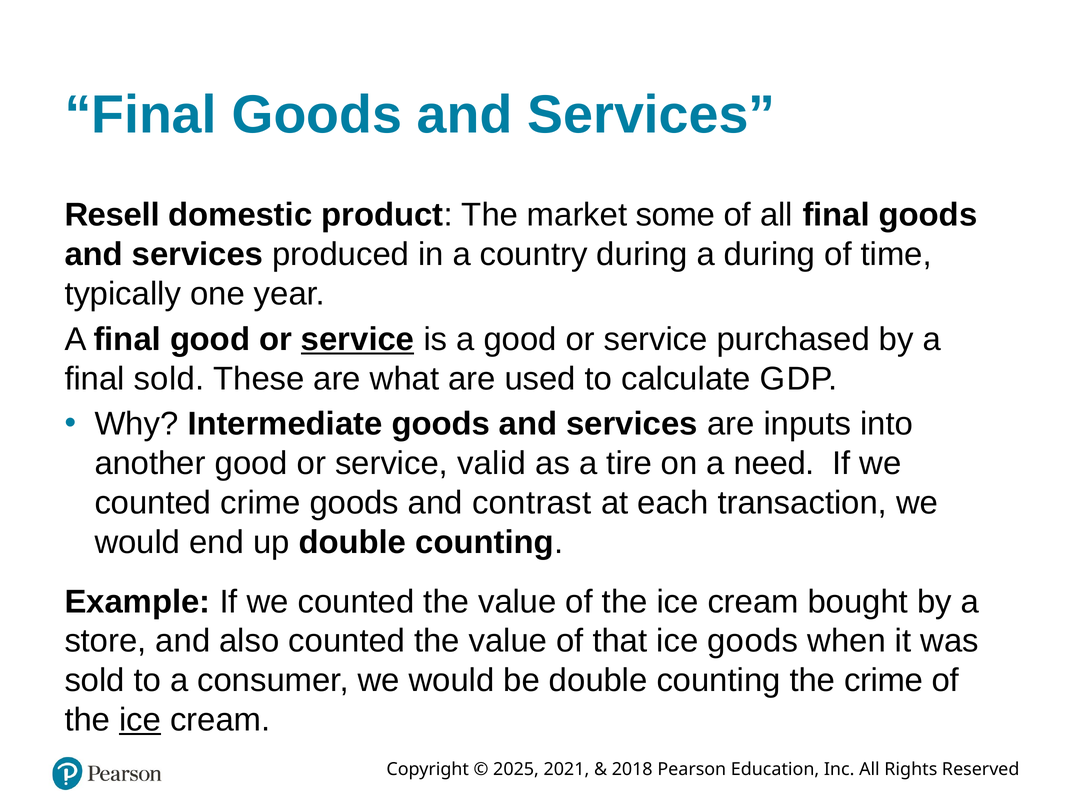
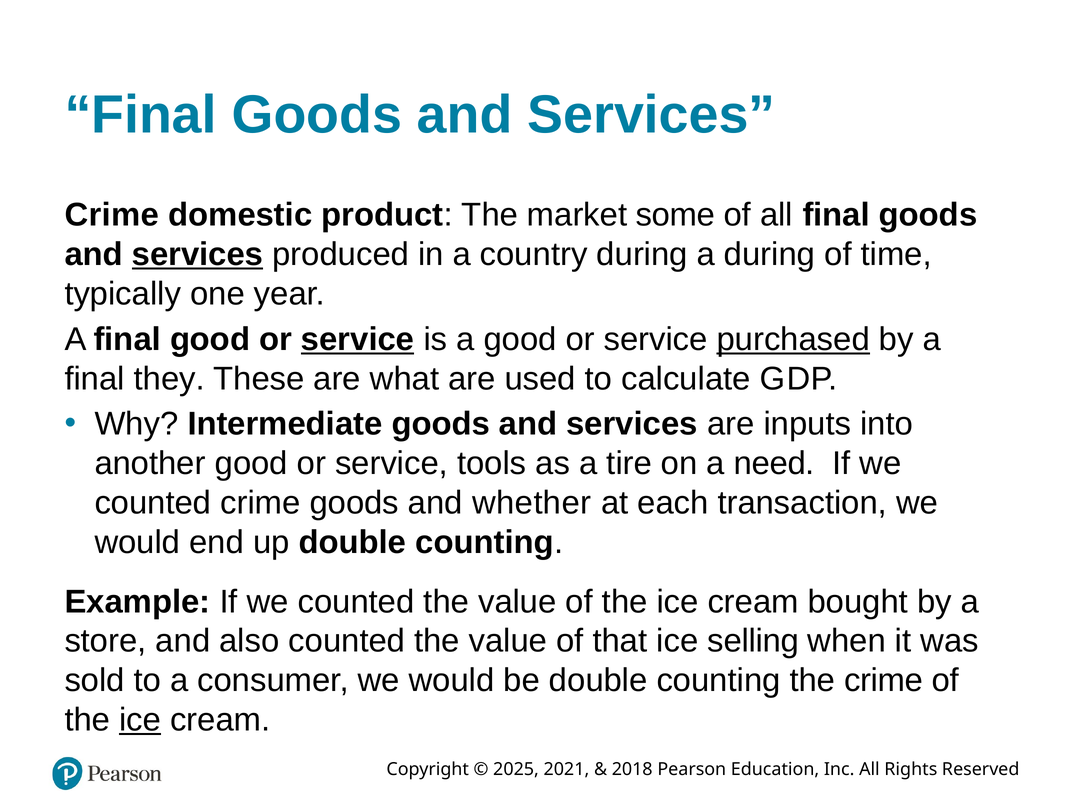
Resell: Resell -> Crime (112, 215)
services underline: none -> present (198, 254)
purchased underline: none -> present (793, 339)
final sold: sold -> they (169, 379)
valid: valid -> tools (492, 464)
contrast: contrast -> whether (532, 503)
ice goods: goods -> selling (753, 641)
